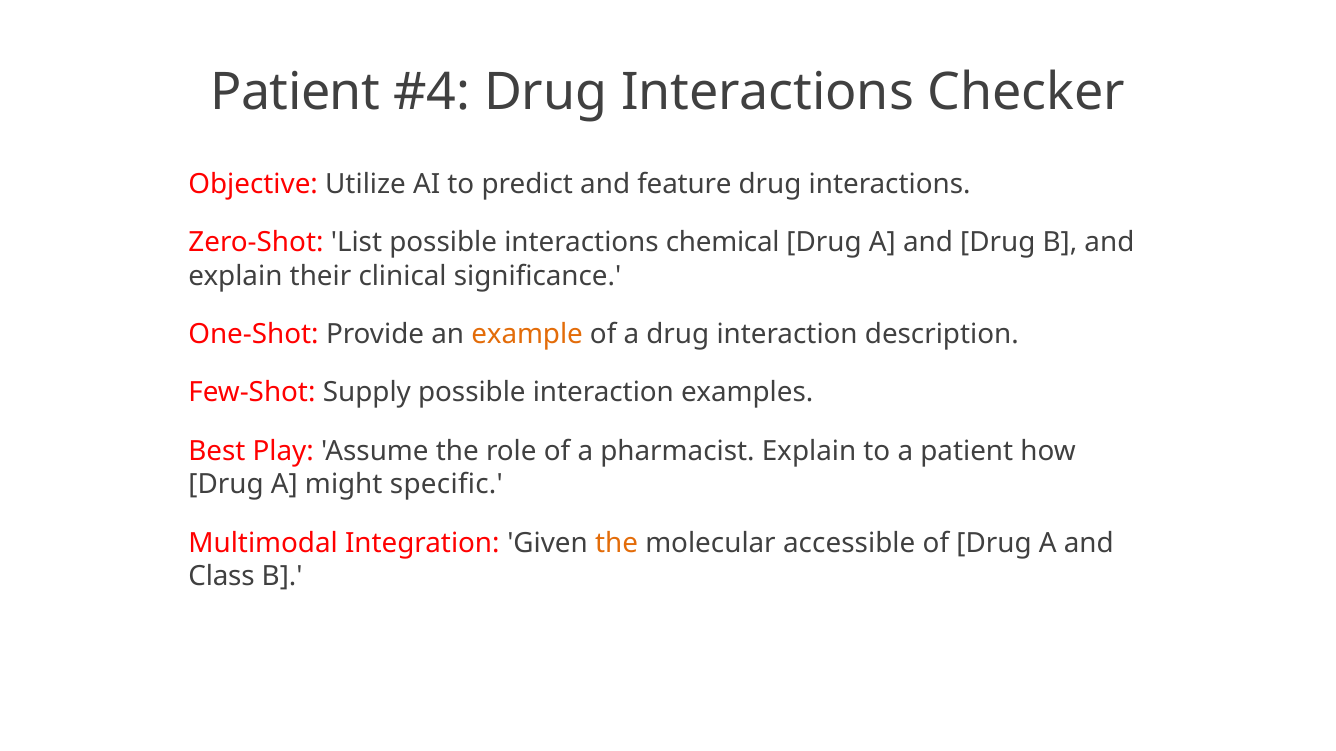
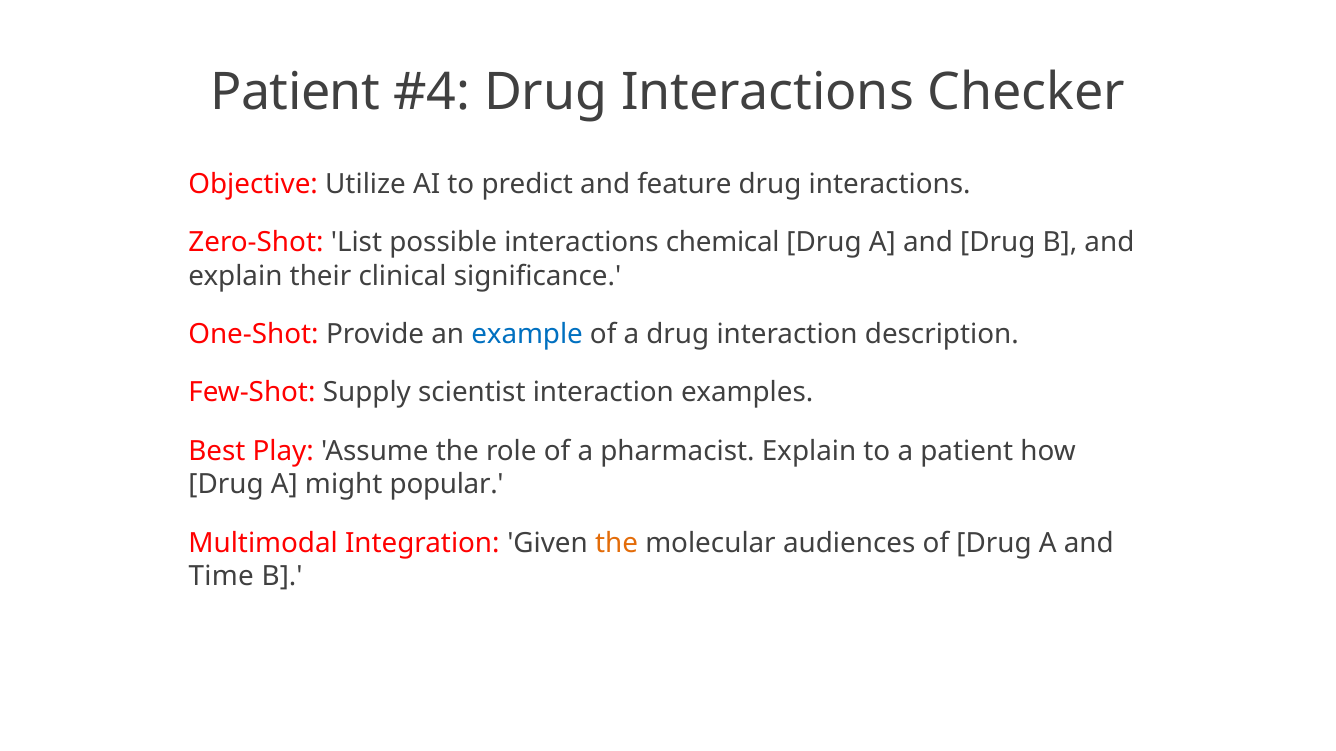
example colour: orange -> blue (527, 334)
Supply possible: possible -> scientist (472, 393)
specific: specific -> popular (447, 485)
accessible: accessible -> audiences (849, 543)
Class: Class -> Time (221, 577)
